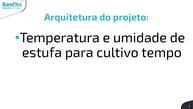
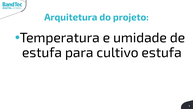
cultivo tempo: tempo -> estufa (162, 53)
